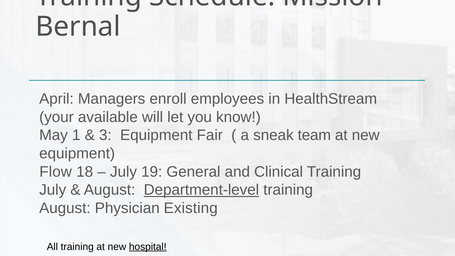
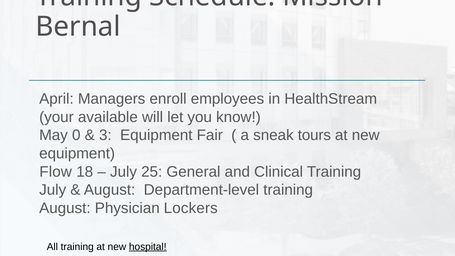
1: 1 -> 0 (76, 135)
team: team -> tours (314, 135)
19: 19 -> 25 (152, 172)
Department-level underline: present -> none (201, 190)
Existing: Existing -> Lockers (191, 208)
